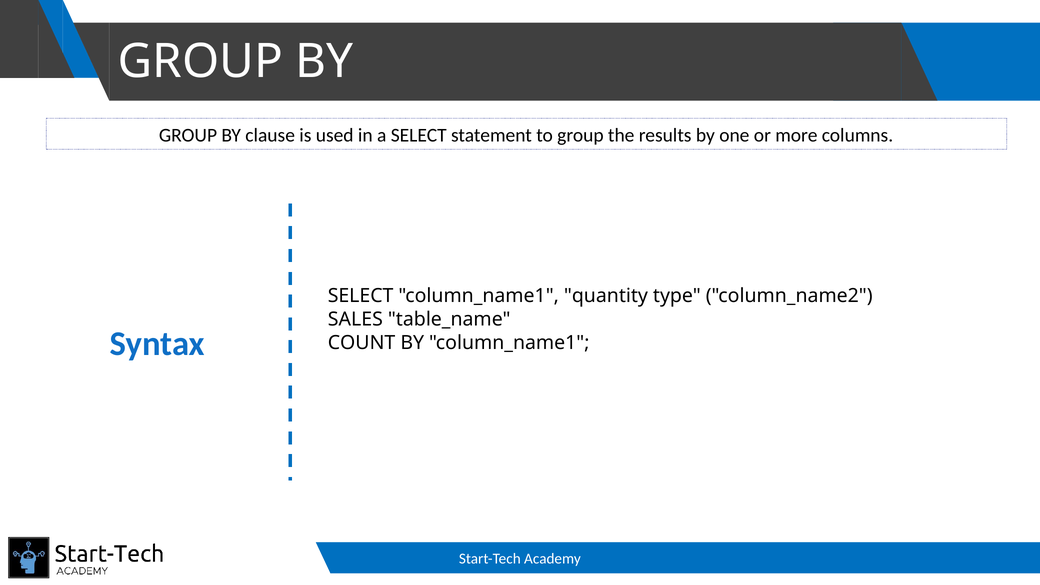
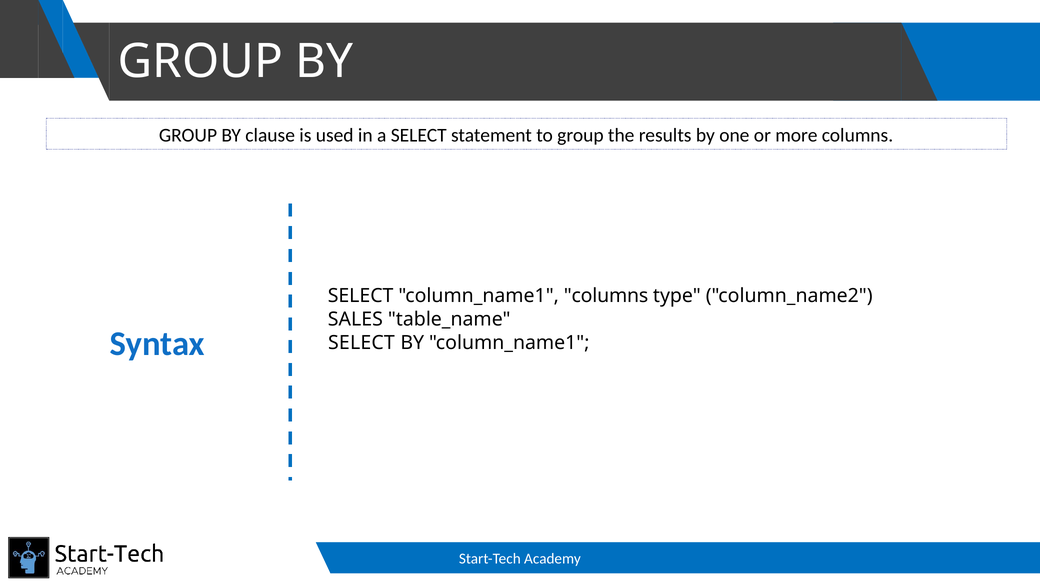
column_name1 quantity: quantity -> columns (606, 296)
COUNT: COUNT -> SELECT (361, 343)
